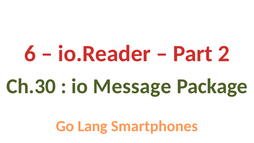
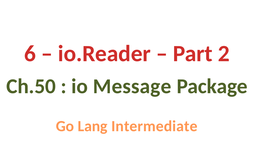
Ch.30: Ch.30 -> Ch.50 (31, 86)
Smartphones: Smartphones -> Intermediate (154, 126)
